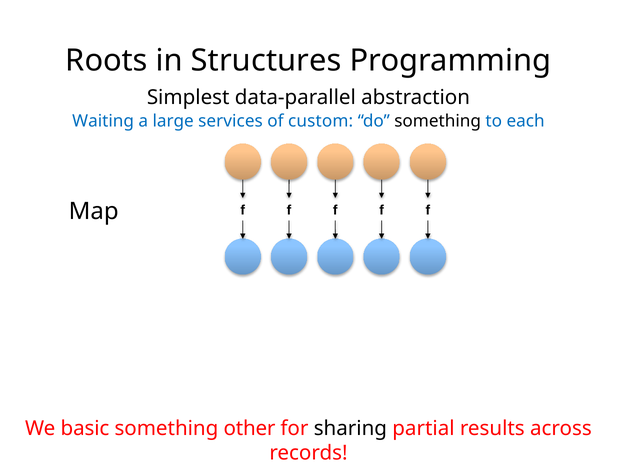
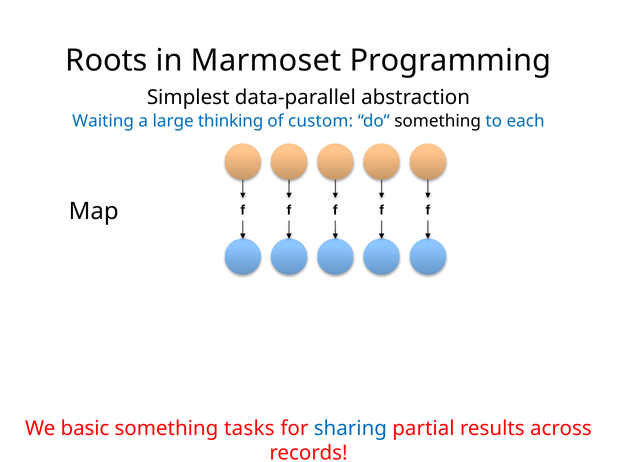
Structures: Structures -> Marmoset (266, 61)
services: services -> thinking (231, 121)
other: other -> tasks (249, 429)
sharing colour: black -> blue (350, 429)
